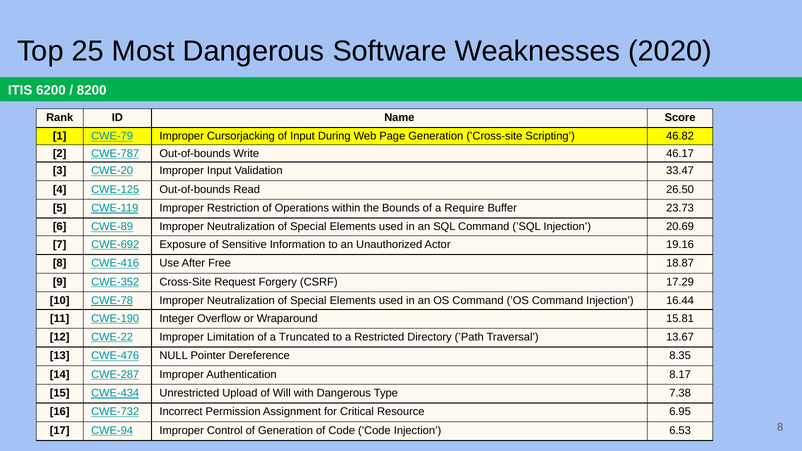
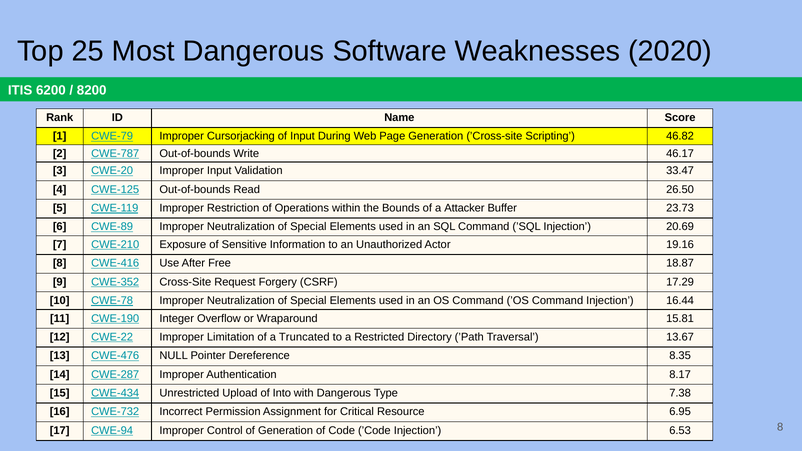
Require: Require -> Attacker (464, 208)
CWE-692: CWE-692 -> CWE-210 (115, 245)
Will: Will -> Into (282, 393)
